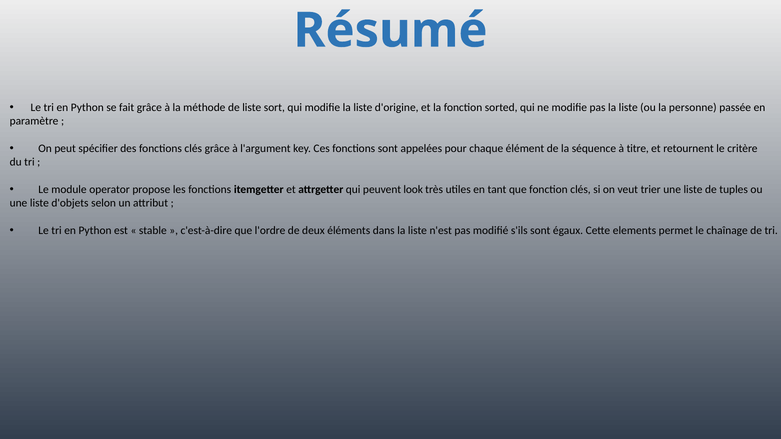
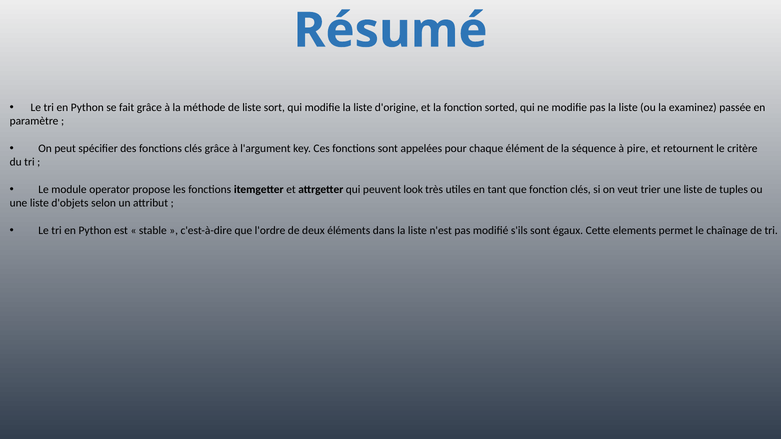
personne: personne -> examinez (693, 108)
titre: titre -> pire (638, 149)
